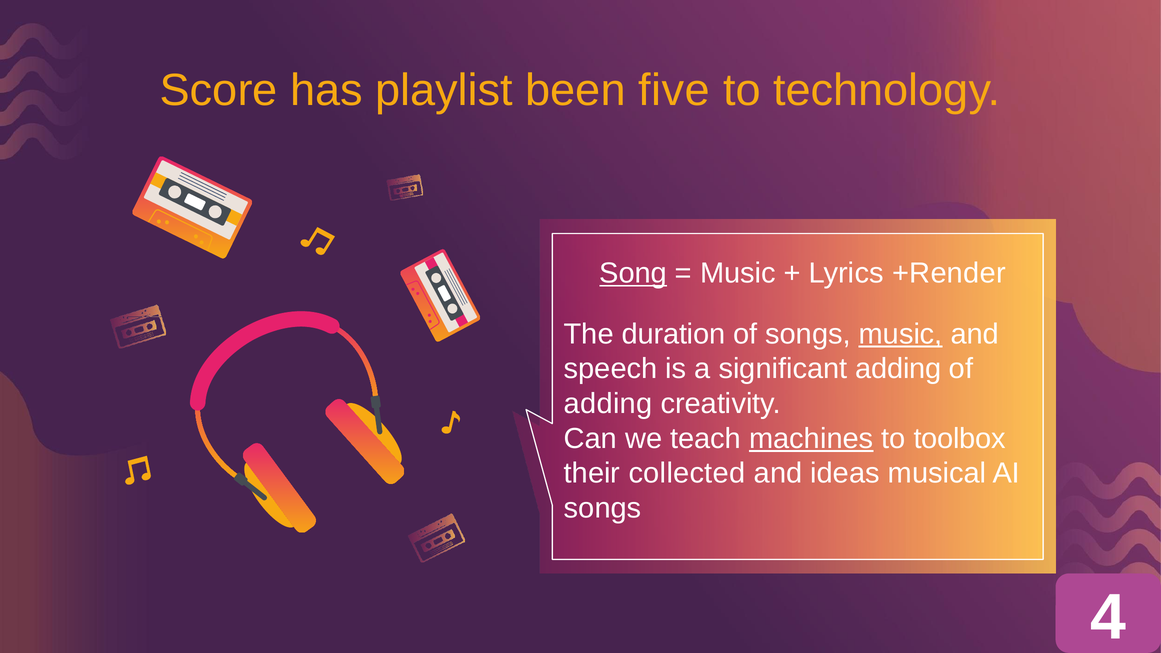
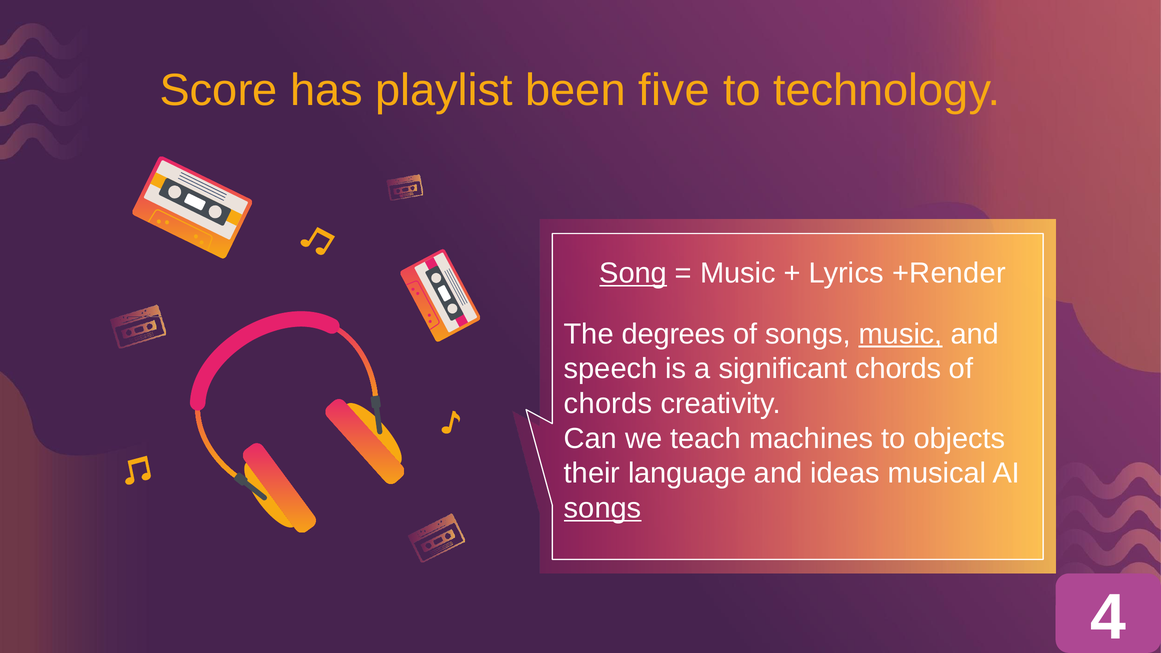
duration: duration -> degrees (674, 334)
significant adding: adding -> chords (898, 369)
adding: adding -> chords (608, 404)
machines underline: present -> none (811, 439)
toolbox: toolbox -> objects (960, 439)
collected: collected -> language (687, 473)
songs underline: none -> present (603, 508)
